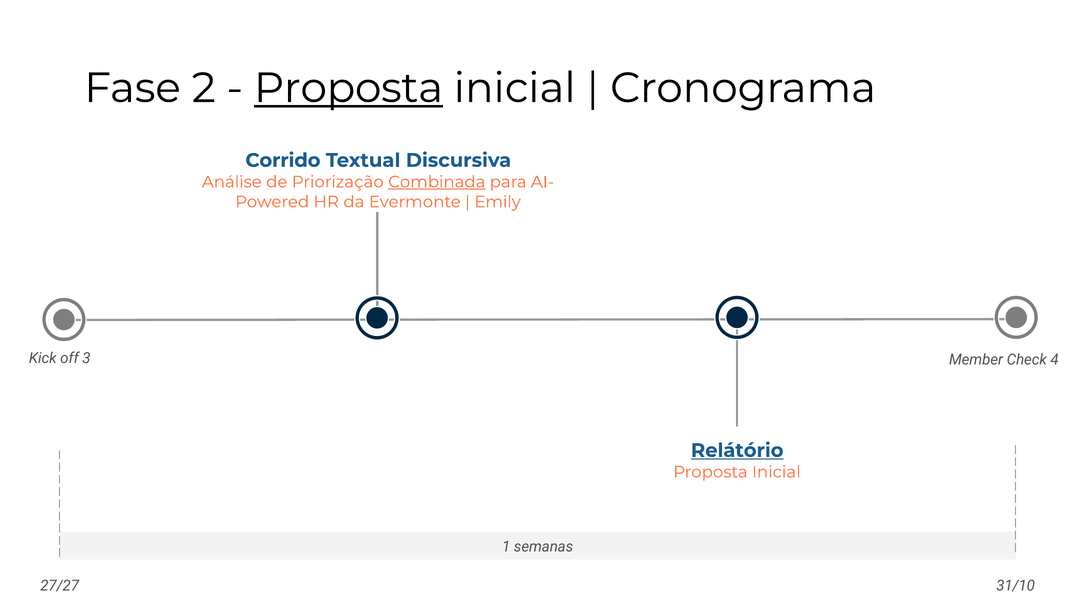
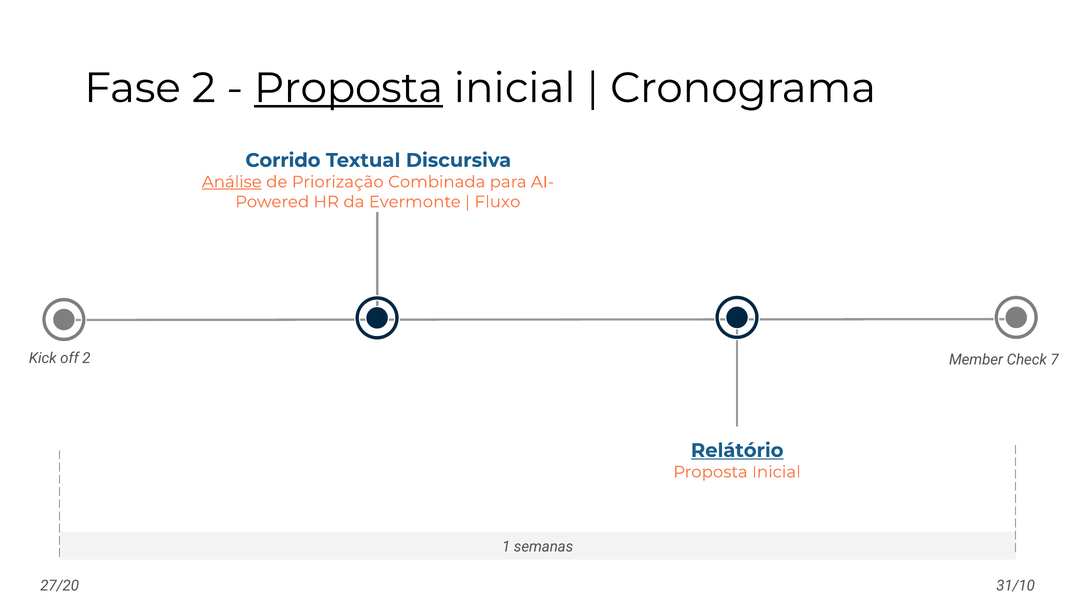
Análise underline: none -> present (232, 182)
Combinada underline: present -> none (437, 182)
Emily: Emily -> Fluxo (497, 202)
off 3: 3 -> 2 (86, 358)
4: 4 -> 7 (1055, 360)
27/27: 27/27 -> 27/20 (60, 585)
